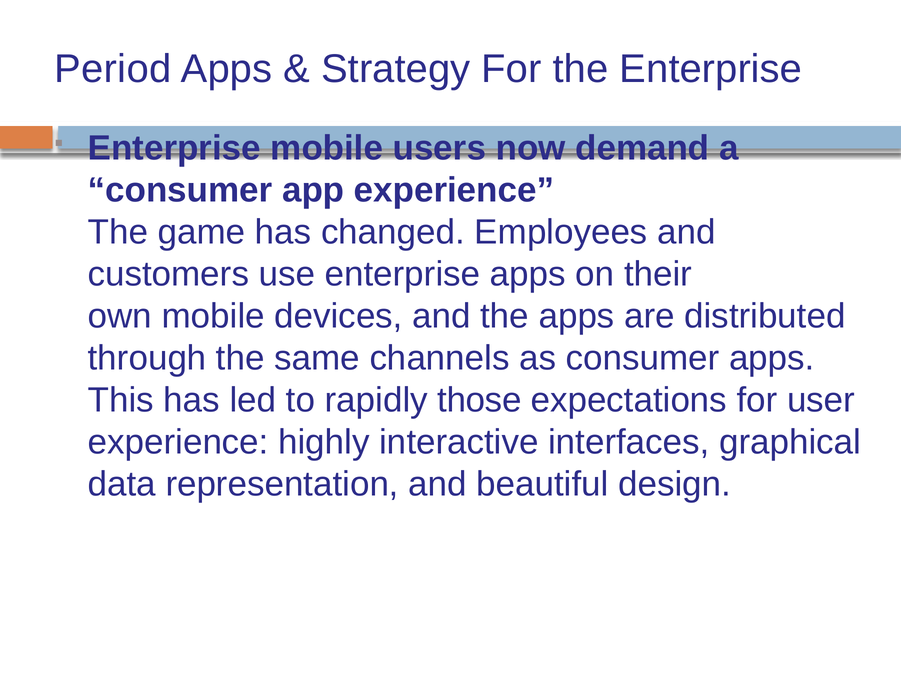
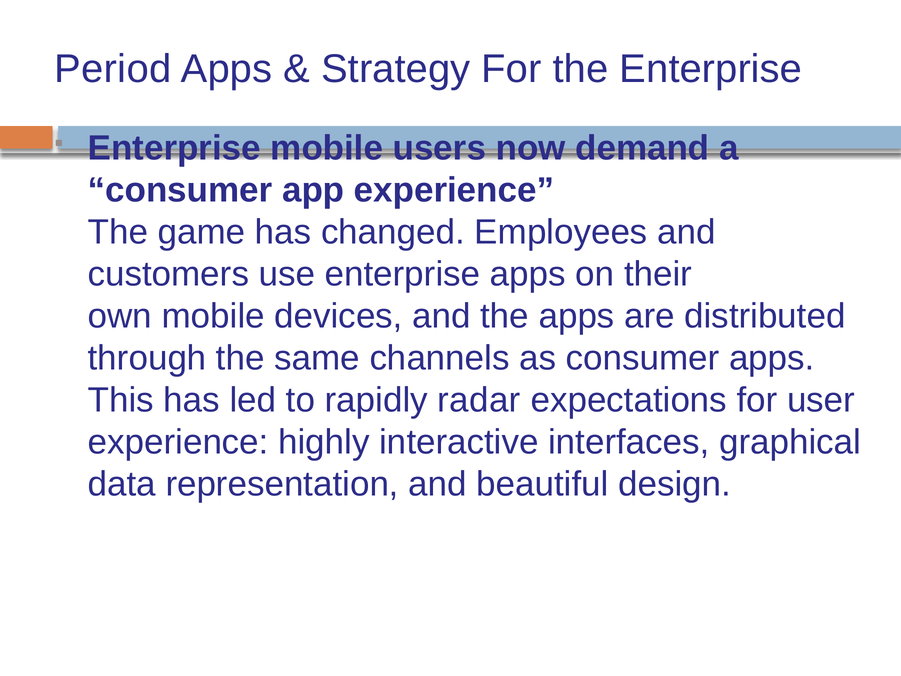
those: those -> radar (479, 400)
